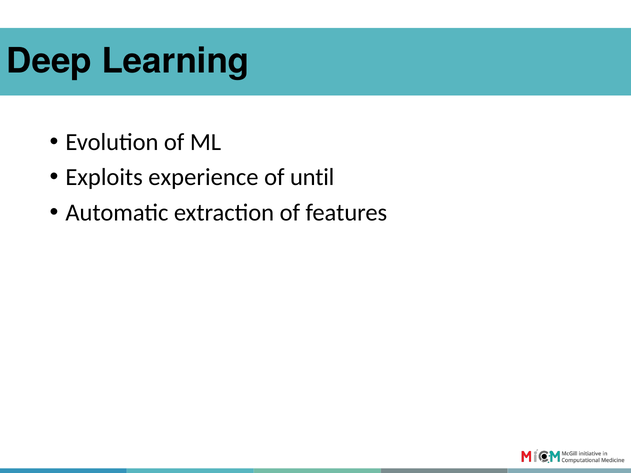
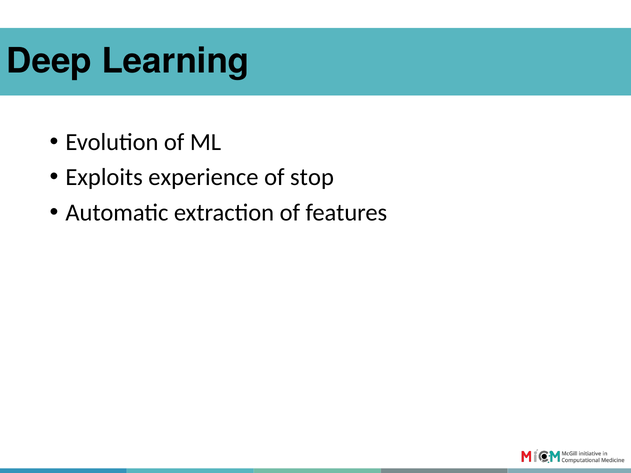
until: until -> stop (312, 177)
